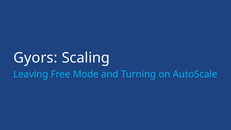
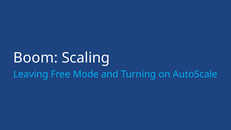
Gyors: Gyors -> Boom (36, 58)
